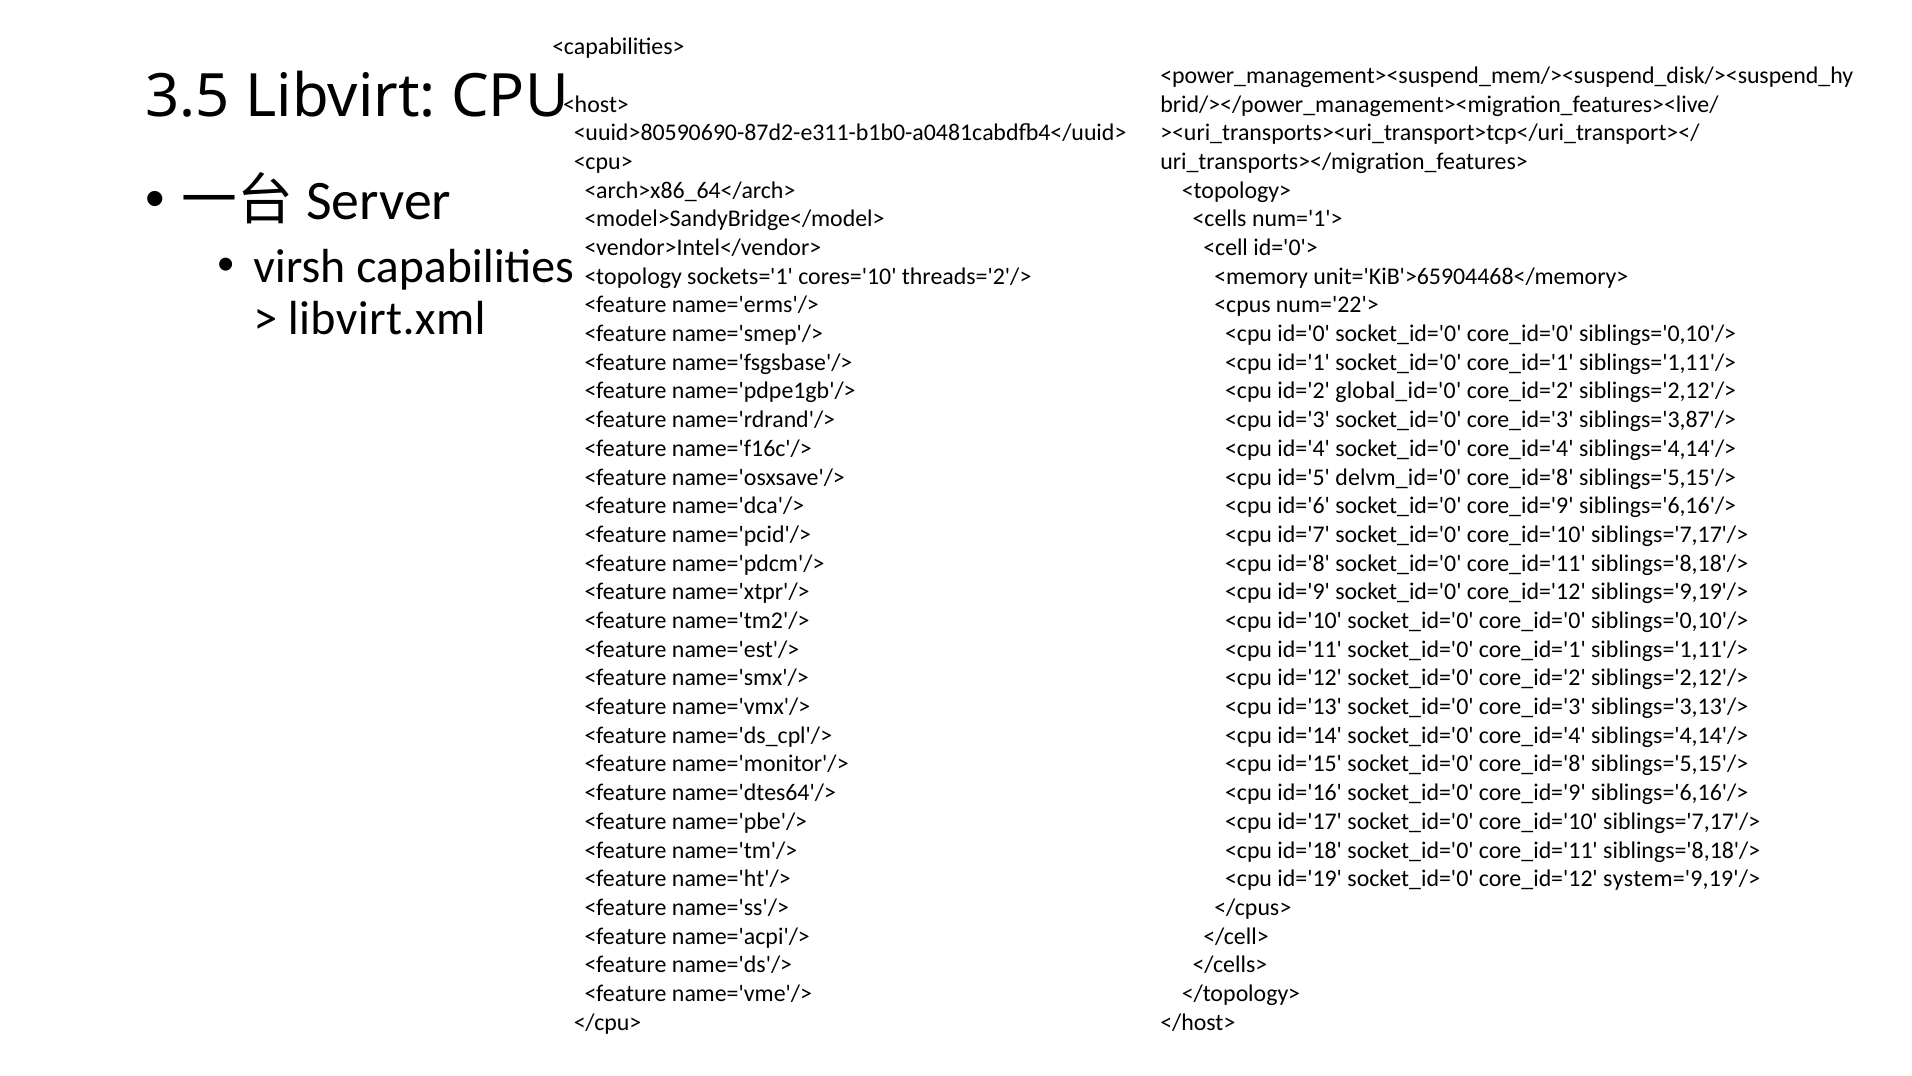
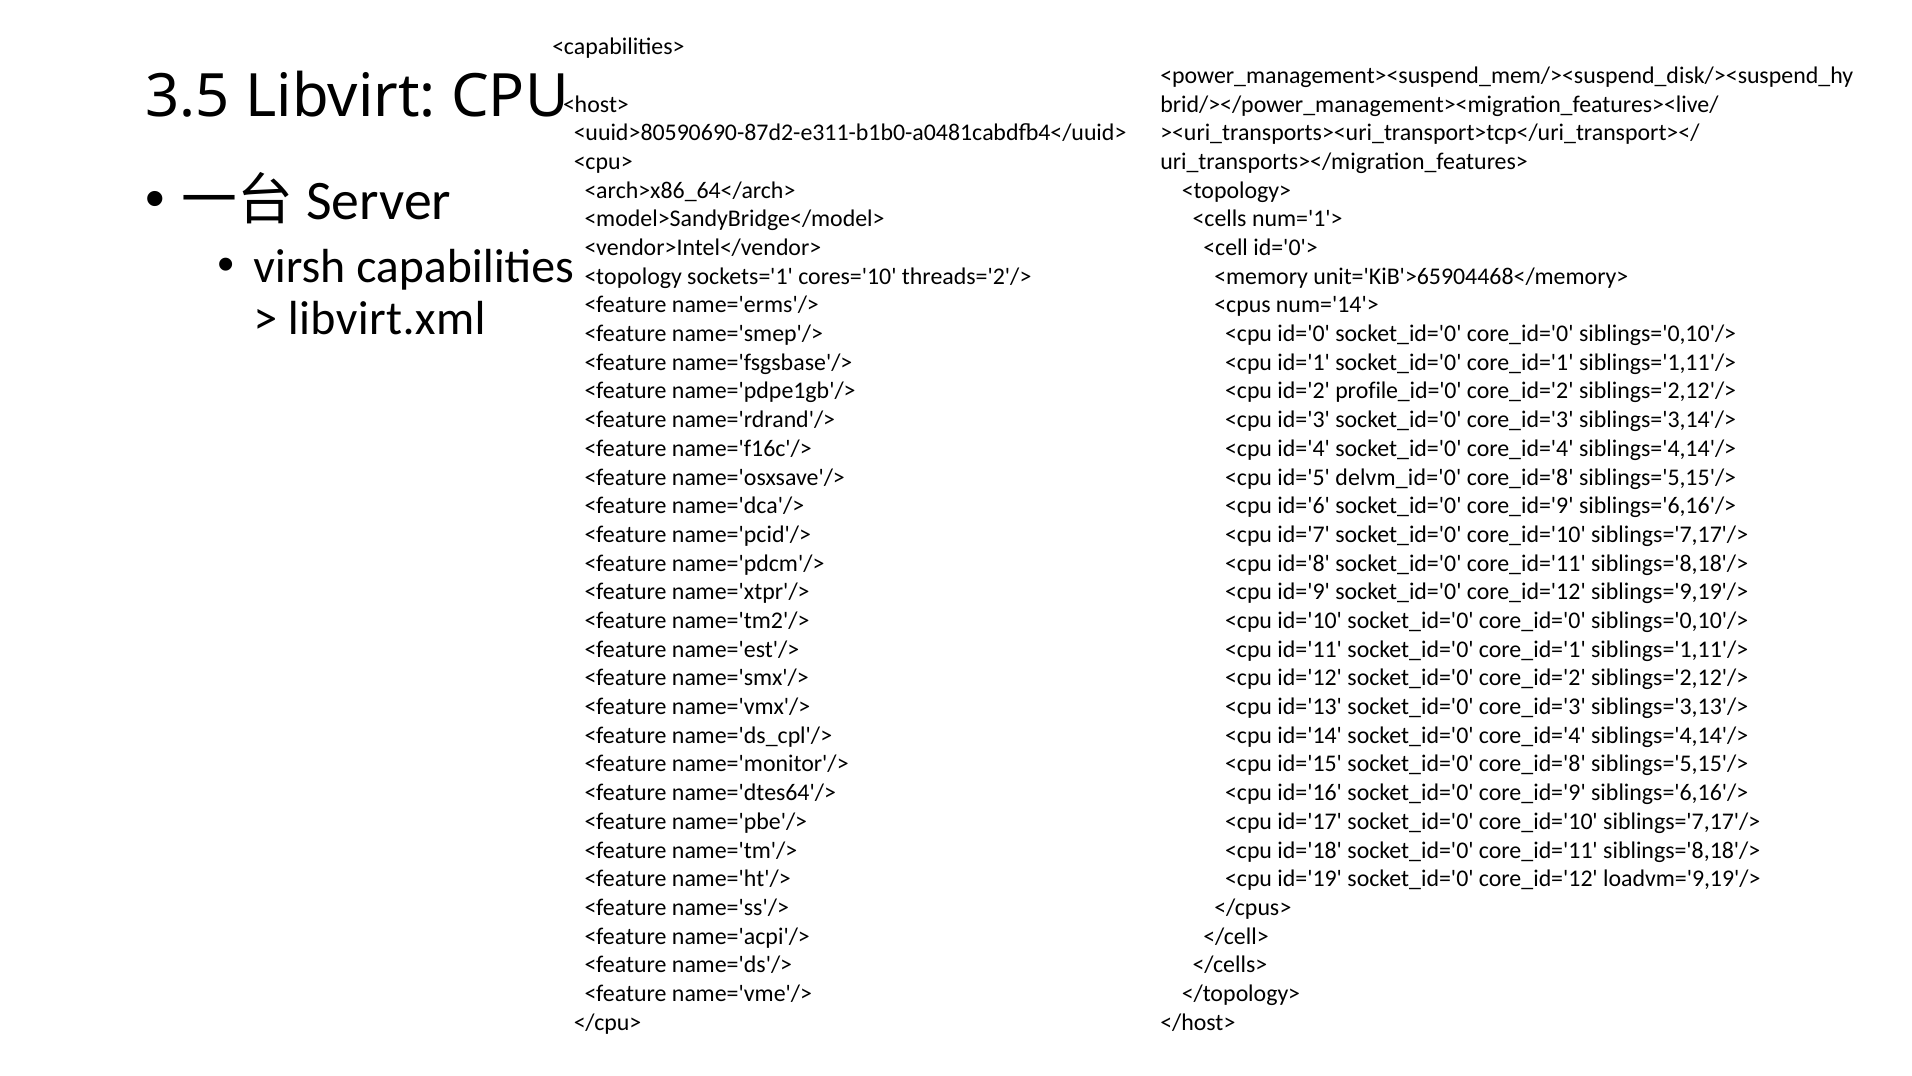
num='22'>: num='22'> -> num='14'> (1327, 305)
global_id='0: global_id='0 -> profile_id='0 (1398, 391)
siblings='3,87'/>: siblings='3,87'/> -> siblings='3,14'/> (1658, 420)
system='9,19'/>: system='9,19'/> -> loadvm='9,19'/> (1682, 878)
